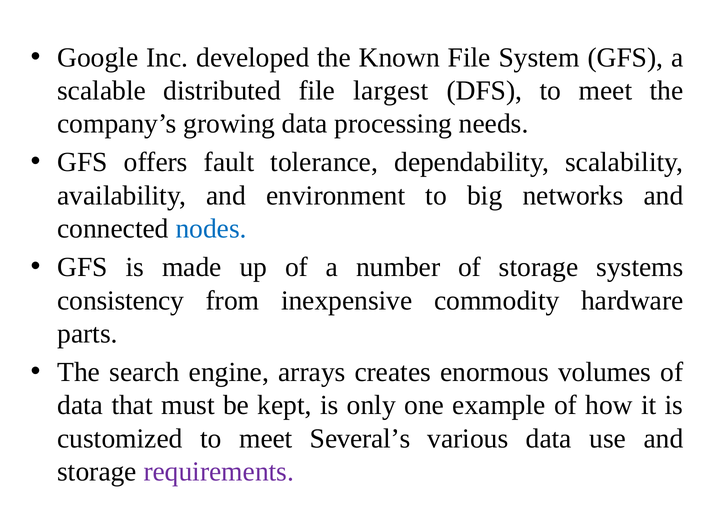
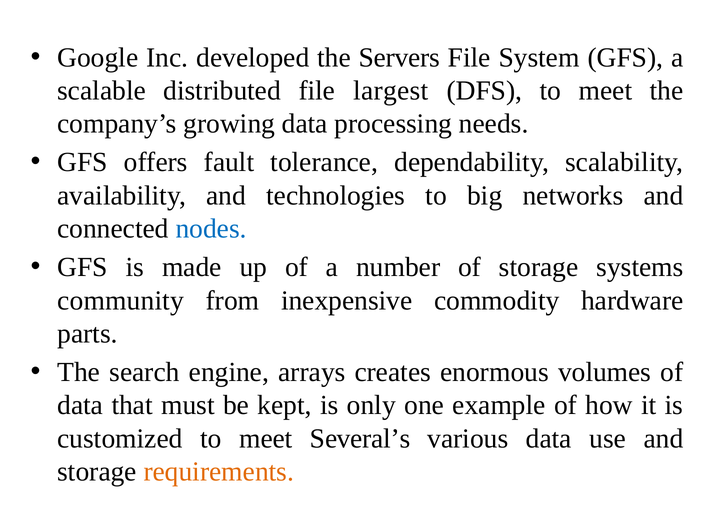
Known: Known -> Servers (399, 57)
environment: environment -> technologies (336, 195)
consistency: consistency -> community (121, 300)
requirements colour: purple -> orange (219, 471)
